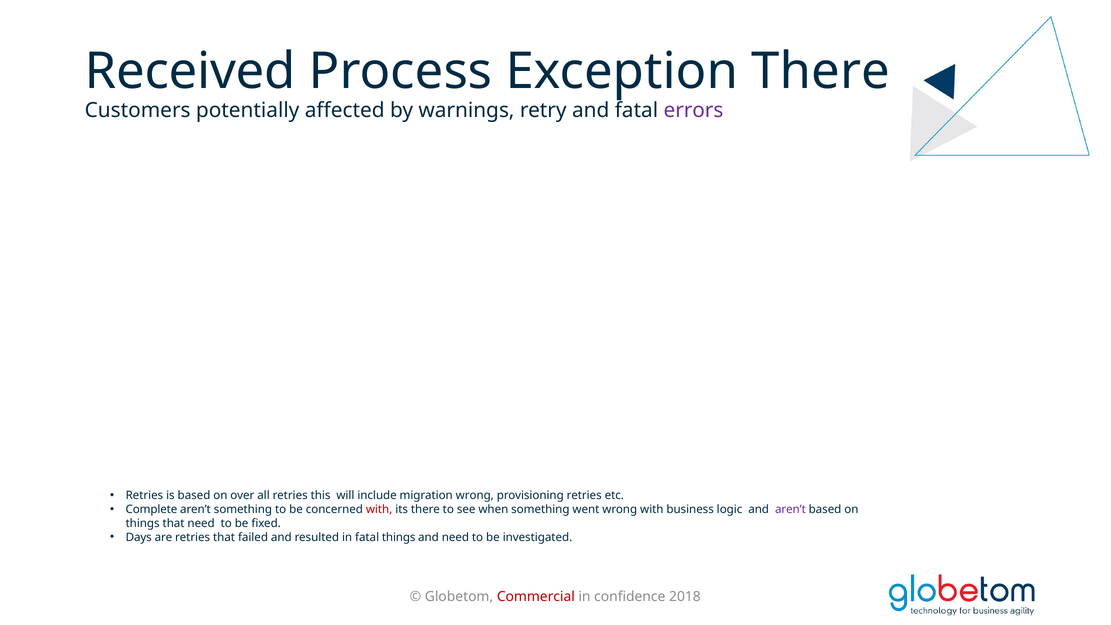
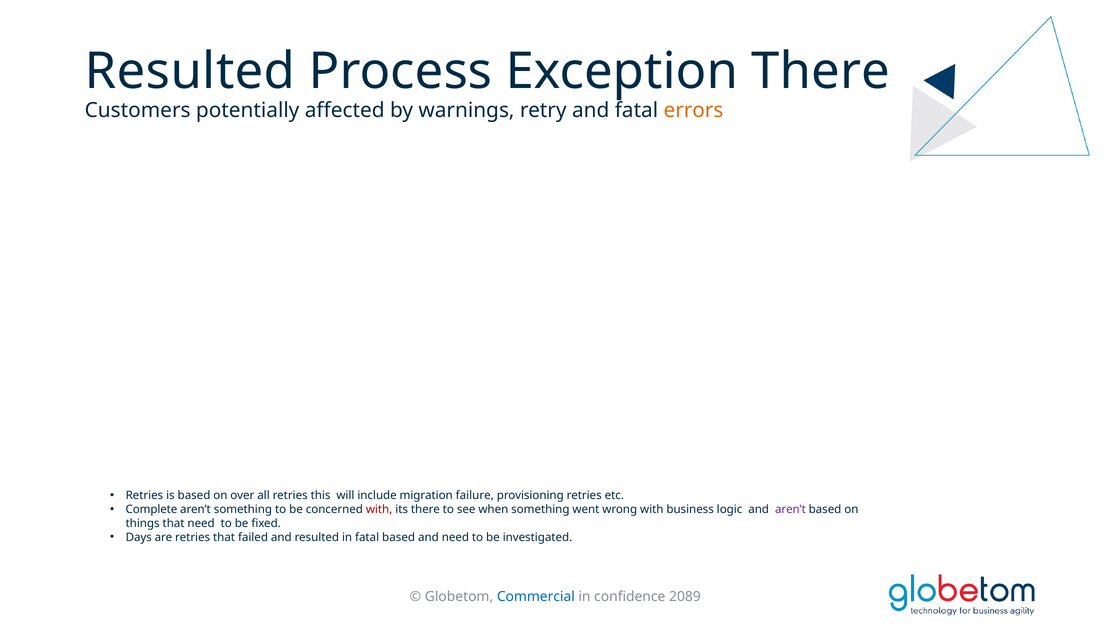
Received: Received -> Resulted (190, 71)
errors colour: purple -> orange (693, 110)
migration wrong: wrong -> failure (475, 495)
fatal things: things -> based (399, 537)
Commercial colour: red -> blue (536, 597)
2018: 2018 -> 2089 (685, 597)
